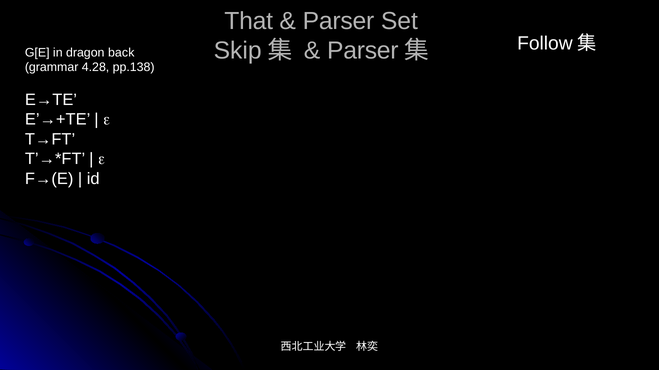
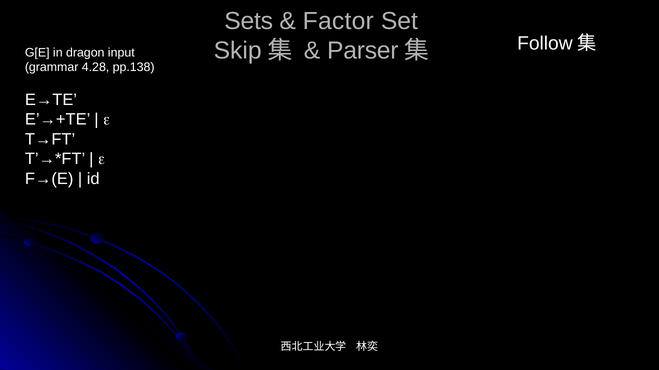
That: That -> Sets (249, 21)
Parser: Parser -> Factor (338, 21)
back: back -> input (121, 53)
